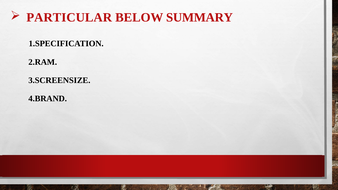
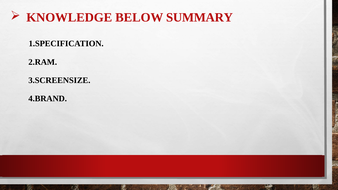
PARTICULAR: PARTICULAR -> KNOWLEDGE (69, 18)
